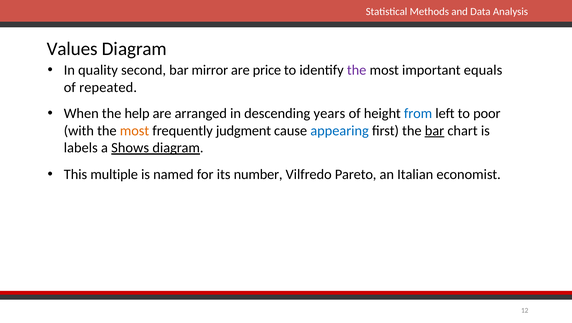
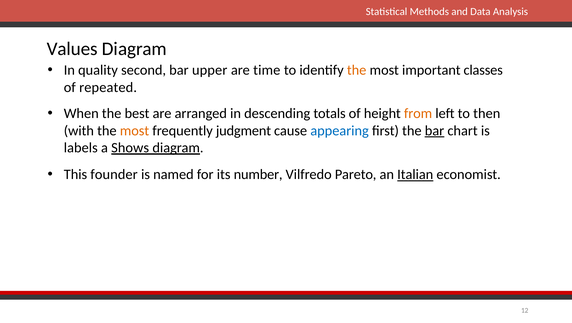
mirror: mirror -> upper (210, 70)
price: price -> time (267, 70)
the colour: purple -> orange (357, 70)
equals: equals -> classes (483, 70)
help: help -> best (137, 113)
years: years -> totals (330, 113)
from colour: blue -> orange (418, 113)
poor: poor -> then (487, 113)
multiple: multiple -> founder (114, 174)
Italian underline: none -> present (415, 174)
